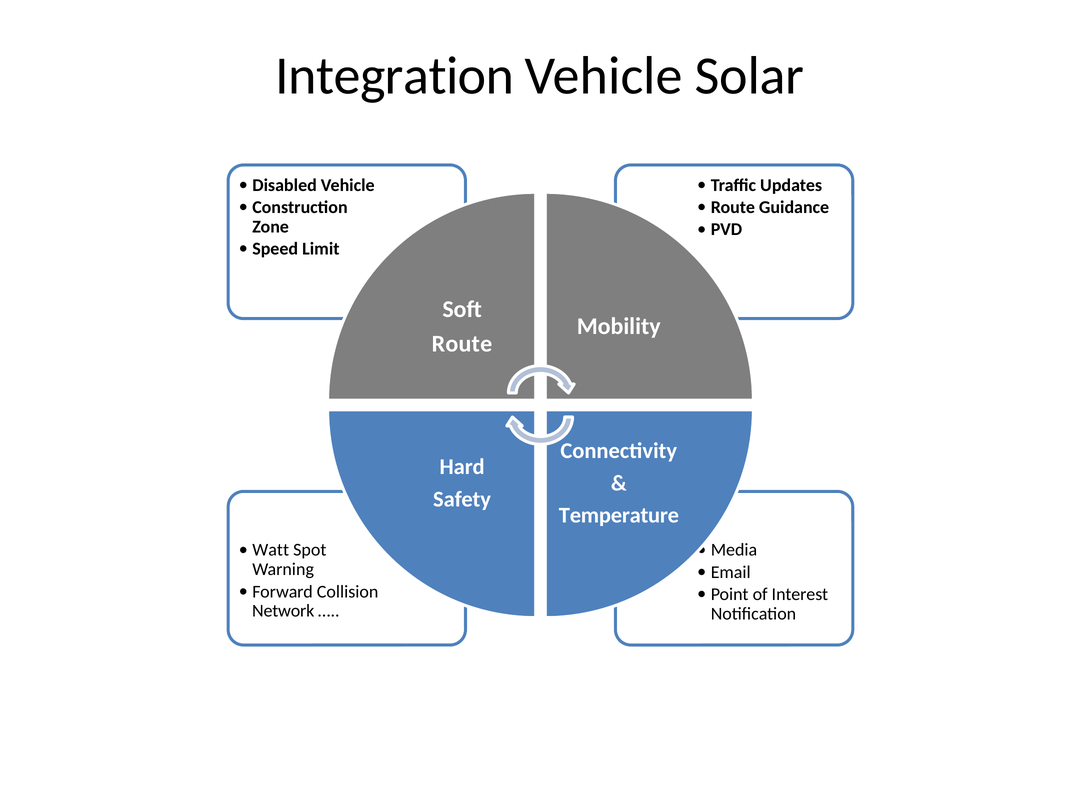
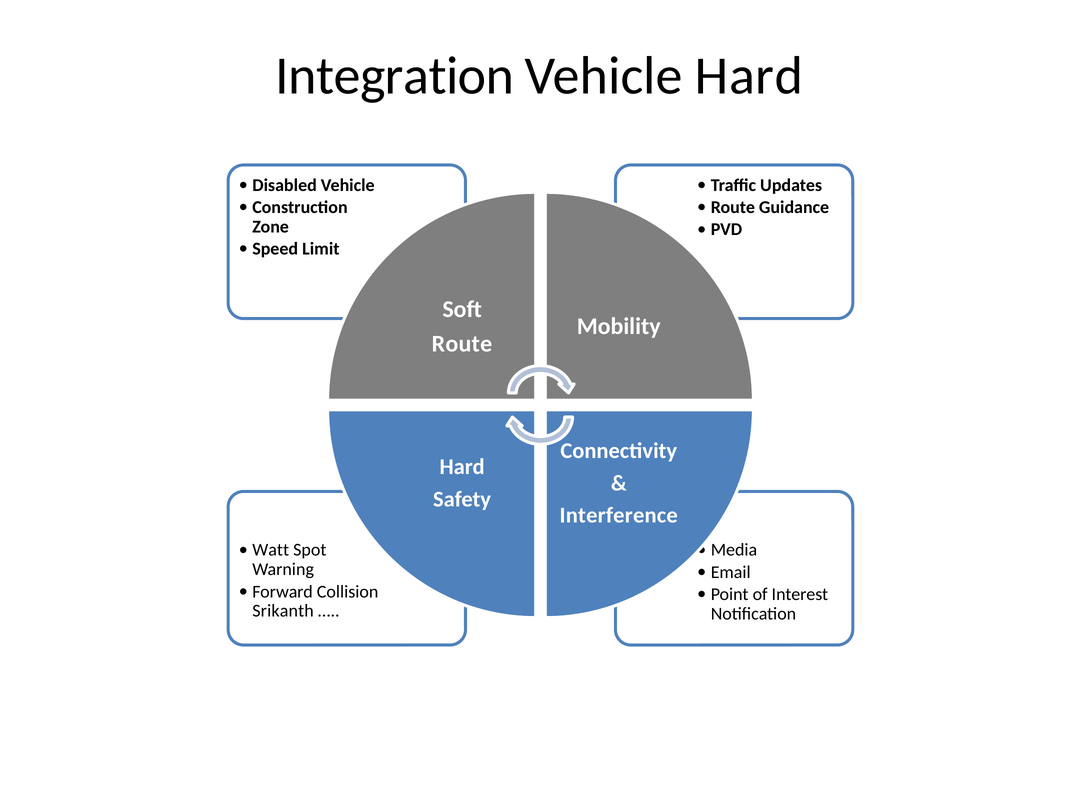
Vehicle Solar: Solar -> Hard (749, 76)
Temperature: Temperature -> Interference (619, 516)
Network: Network -> Srikanth (283, 612)
